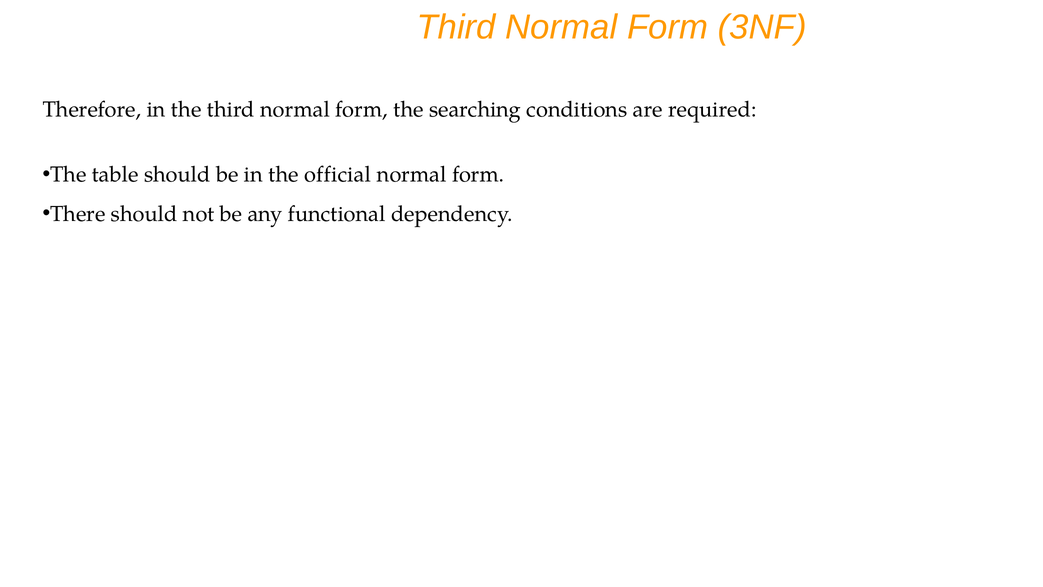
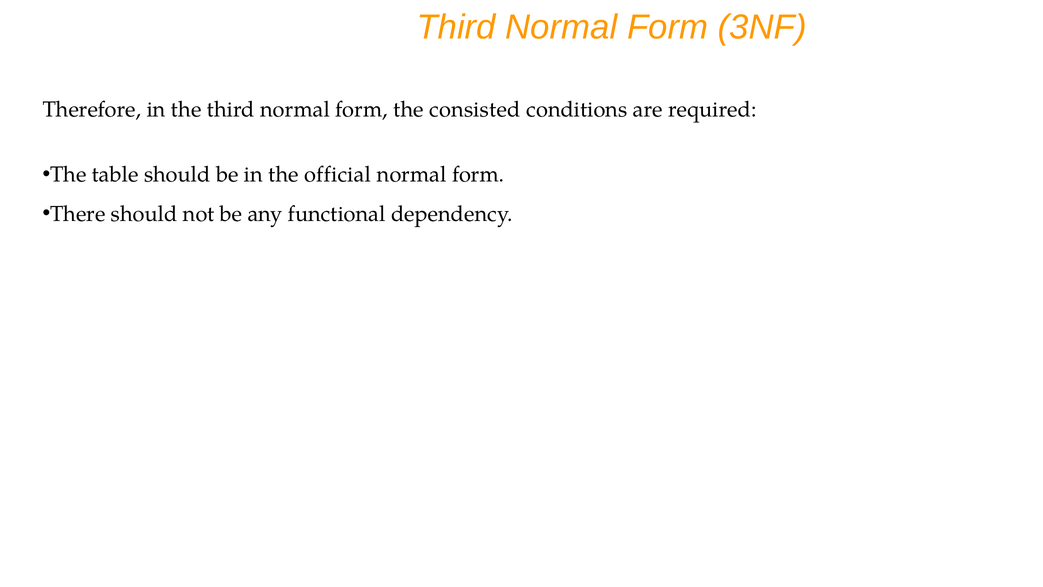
searching: searching -> consisted (475, 110)
